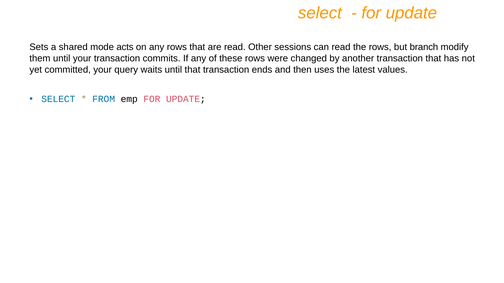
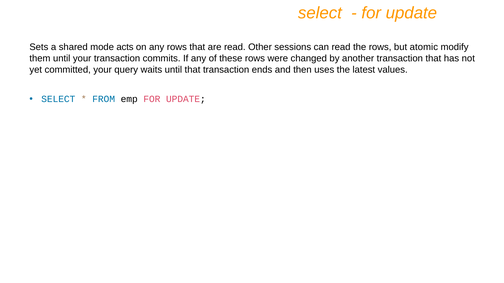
branch: branch -> atomic (424, 47)
